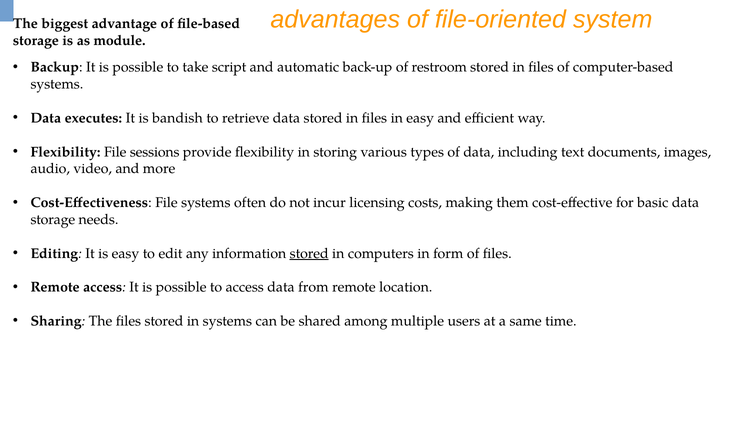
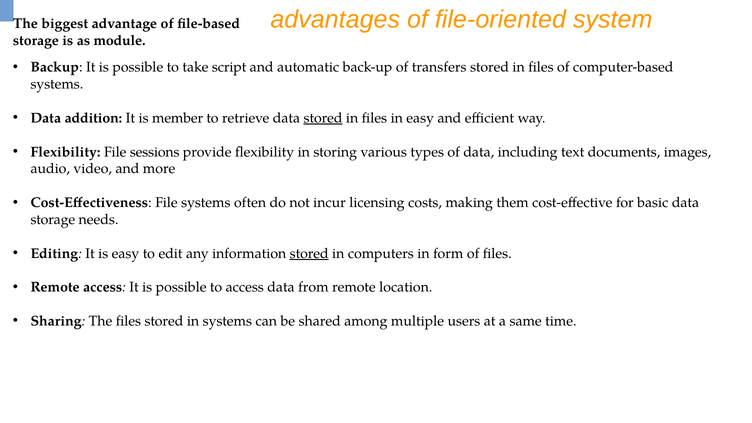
restroom: restroom -> transfers (439, 67)
executes: executes -> addition (93, 118)
bandish: bandish -> member (178, 118)
stored underline: none -> present (323, 118)
